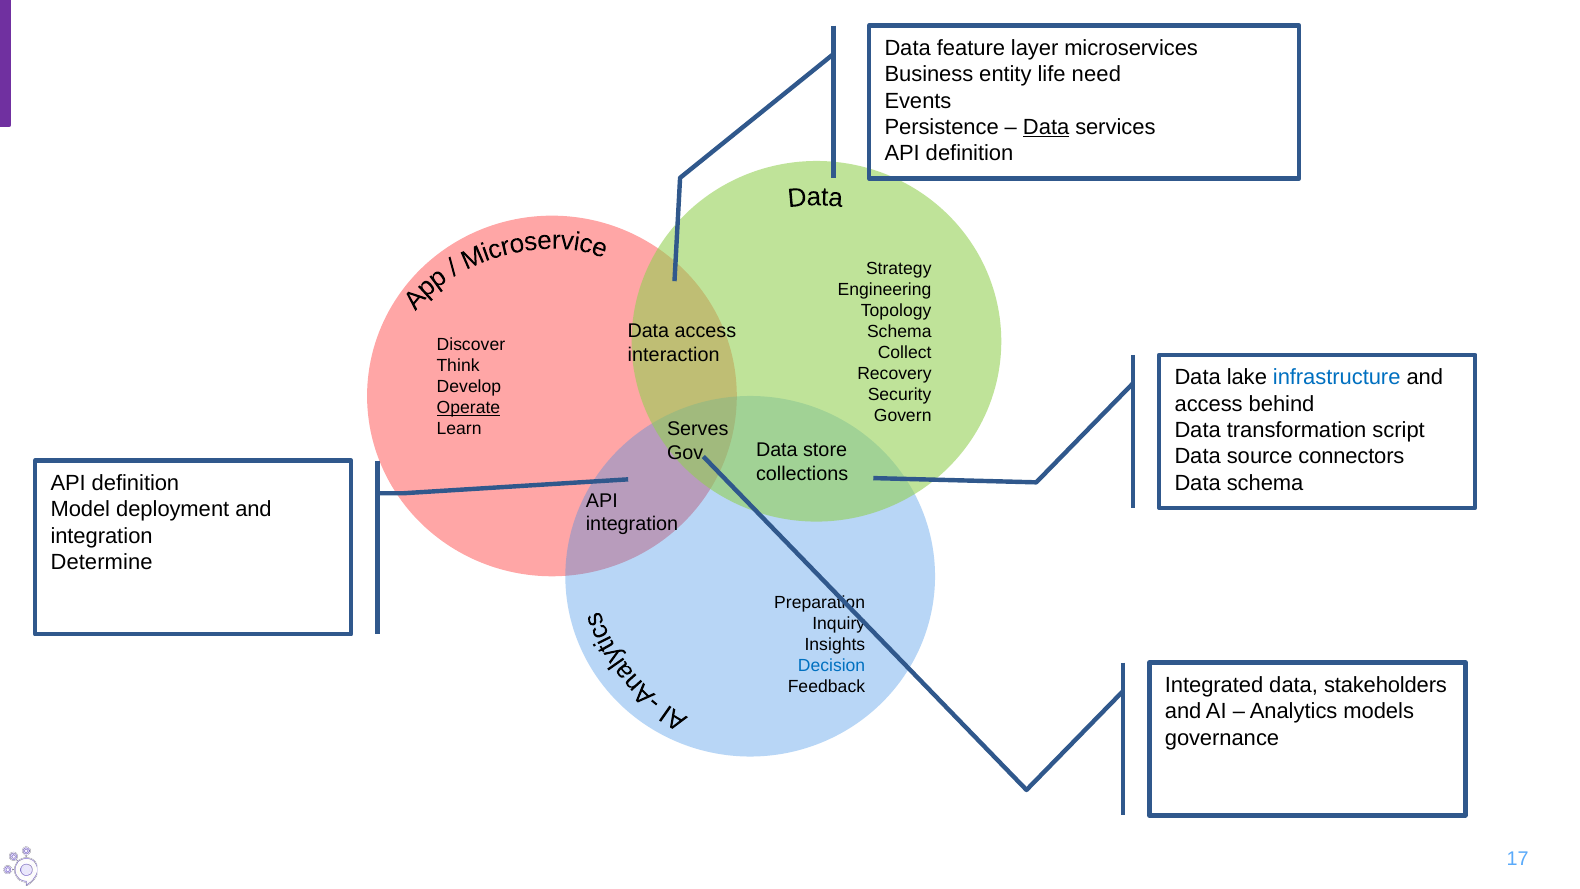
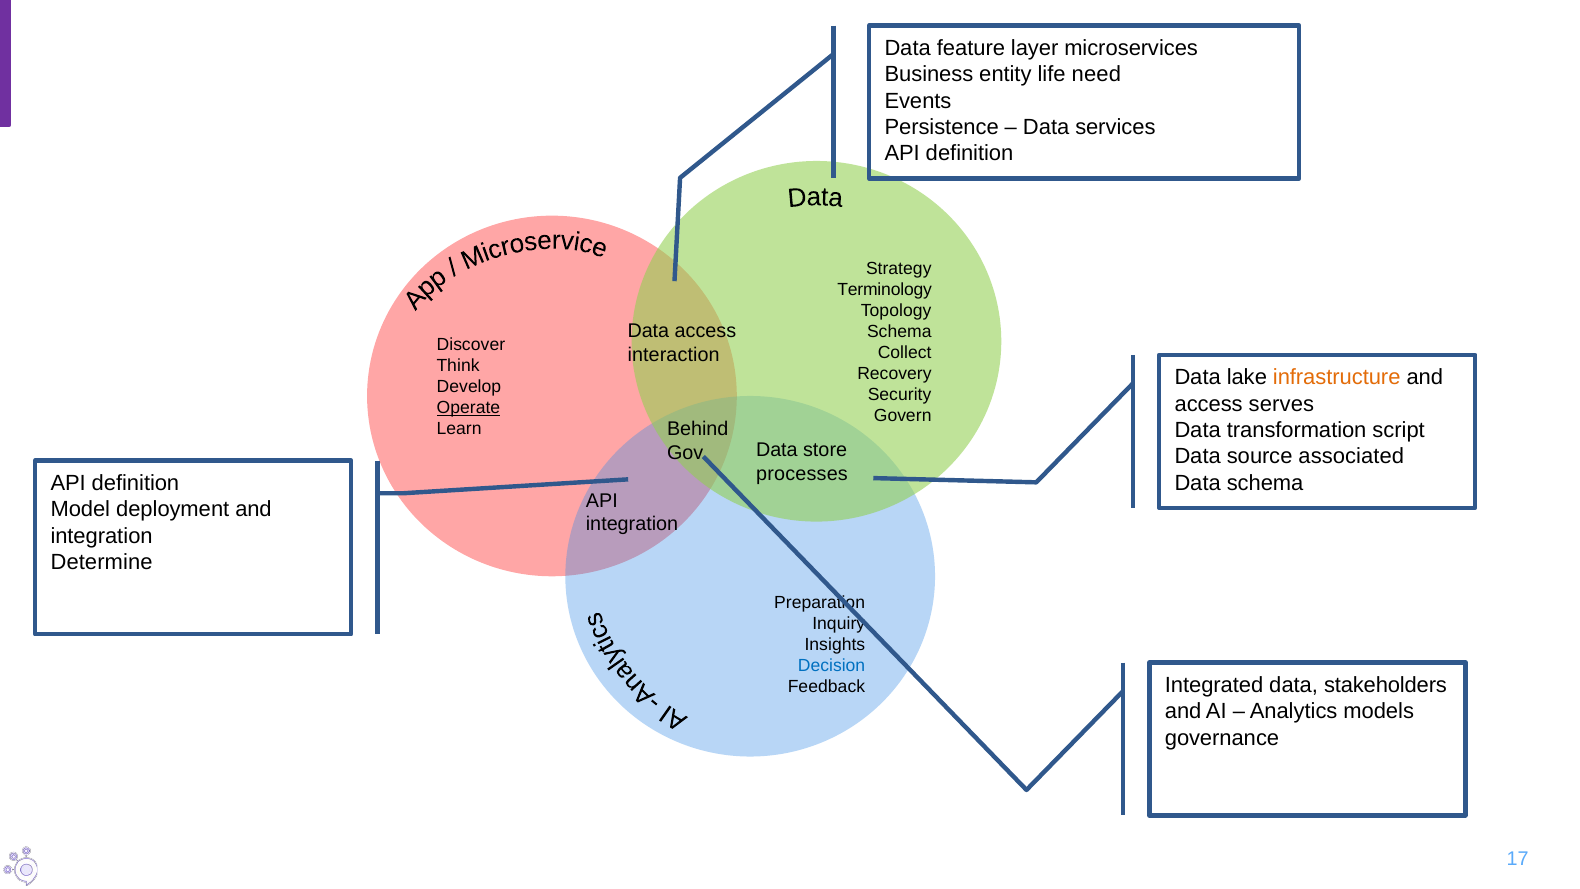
Data underline: present -> none (1046, 127)
Engineering: Engineering -> Terminology (885, 290)
infrastructure colour: blue -> orange (1337, 377)
behind: behind -> serves (1281, 404)
Serves: Serves -> Behind (698, 429)
connectors: connectors -> associated (1351, 456)
collections: collections -> processes (802, 473)
